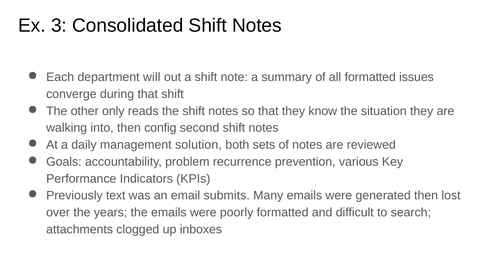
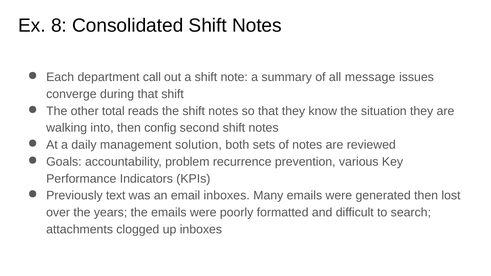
3: 3 -> 8 (59, 26)
will: will -> call (152, 77)
all formatted: formatted -> message (370, 77)
only: only -> total (113, 111)
email submits: submits -> inboxes (227, 196)
